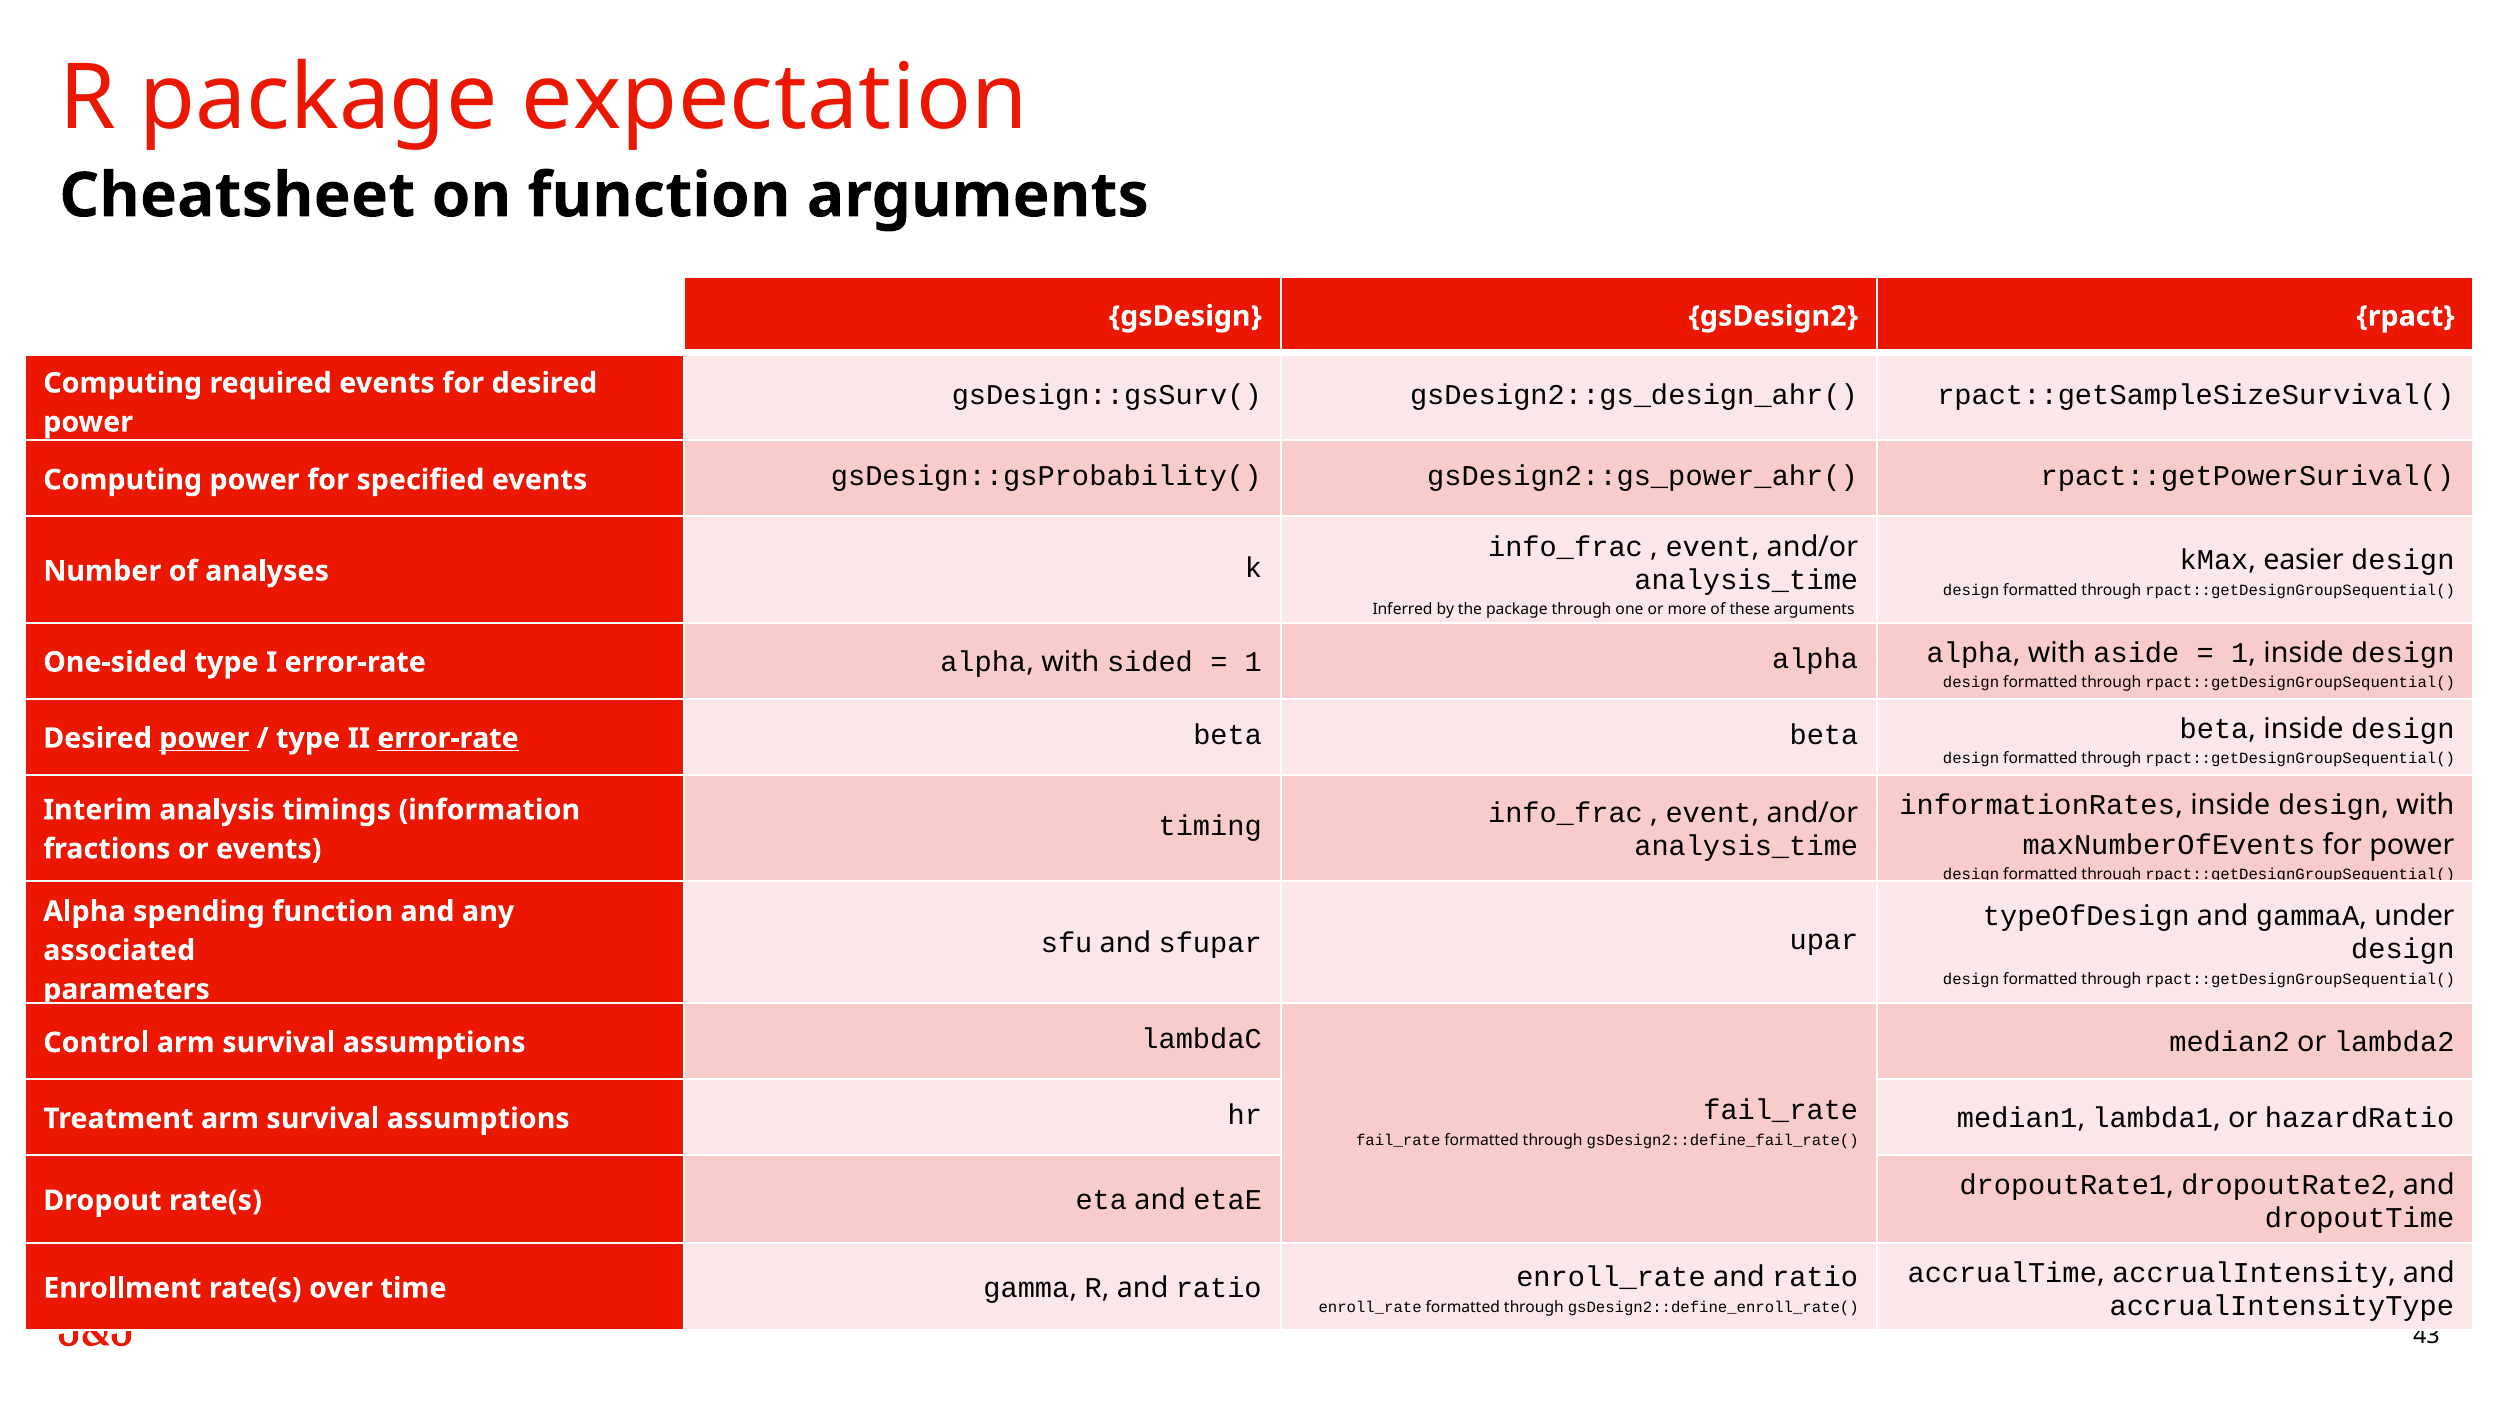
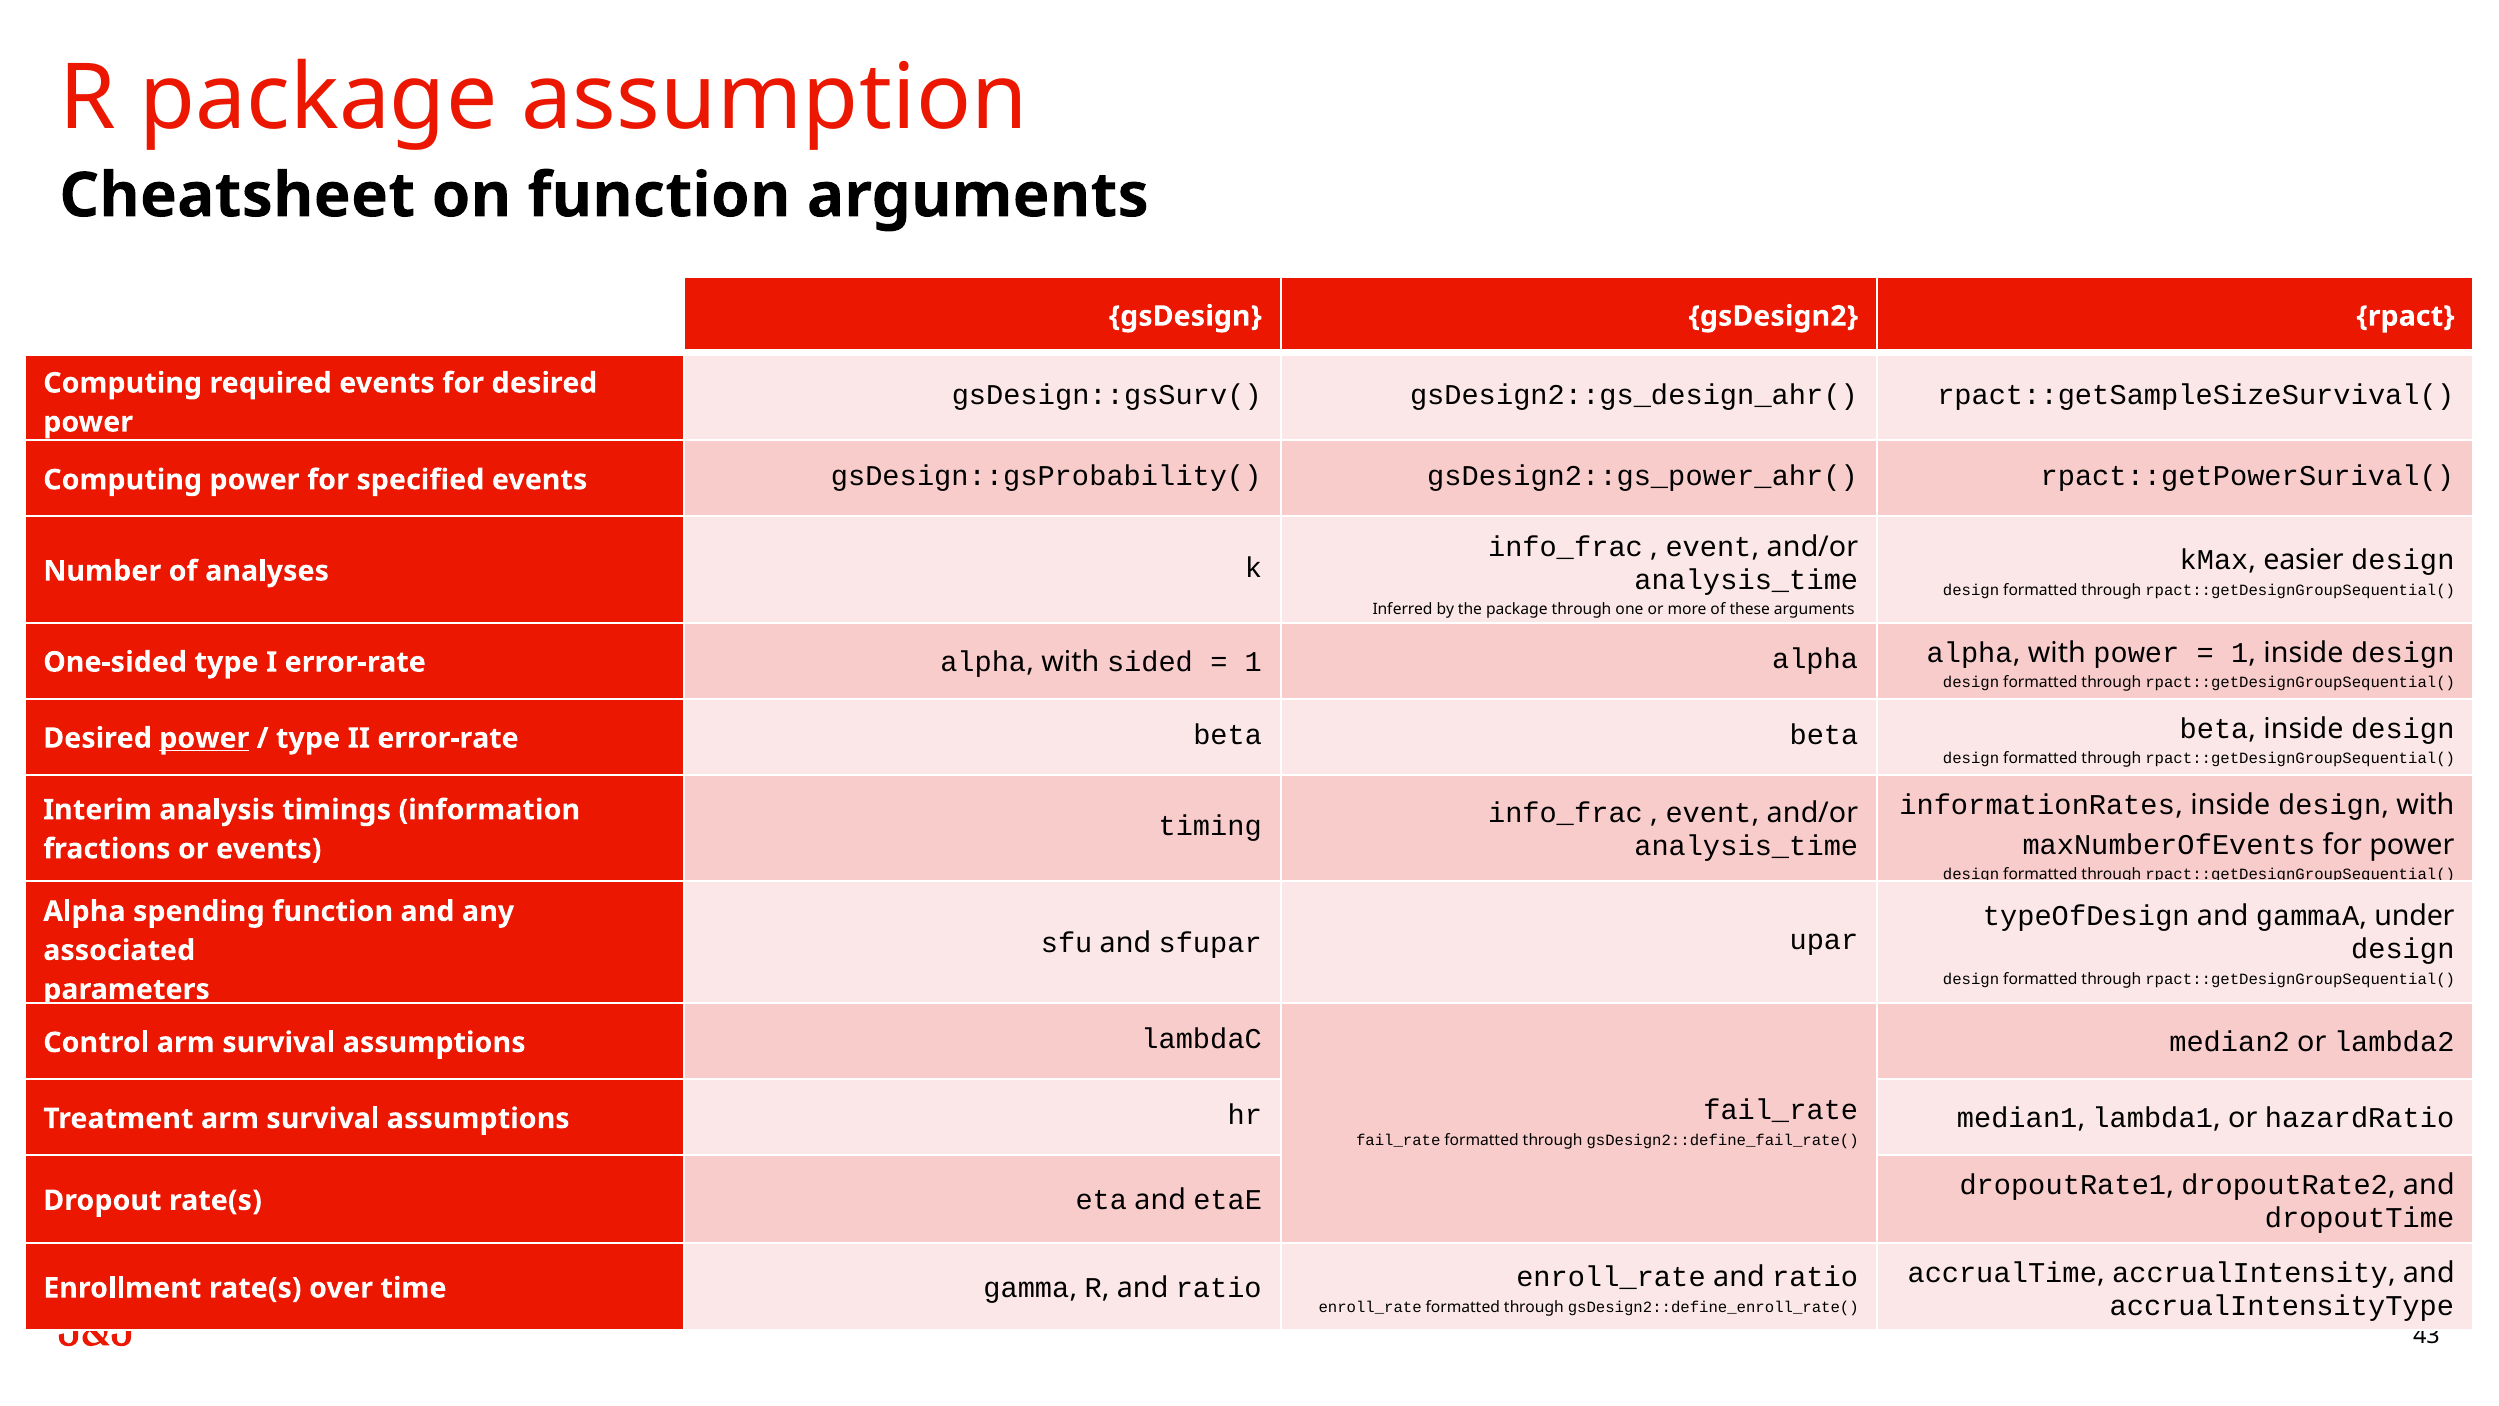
expectation: expectation -> assumption (775, 98)
with aside: aside -> power (2136, 653)
error-rate underline: present -> none (448, 738)
